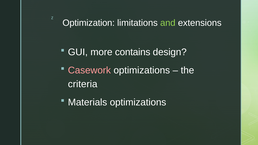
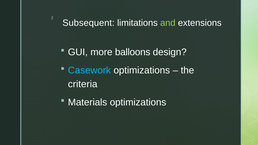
Optimization: Optimization -> Subsequent (89, 23)
contains: contains -> balloons (133, 52)
Casework colour: pink -> light blue (89, 70)
